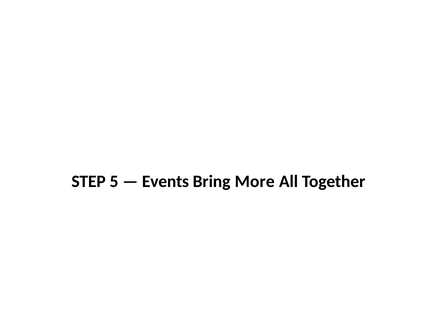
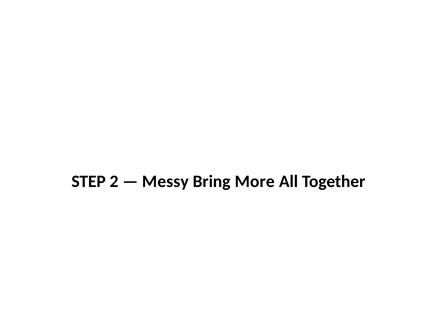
5: 5 -> 2 (114, 181)
Events: Events -> Messy (165, 181)
